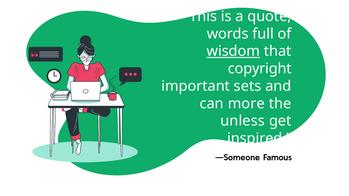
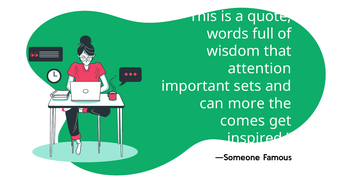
wisdom underline: present -> none (233, 51)
copyright: copyright -> attention (260, 69)
unless: unless -> comes (243, 121)
